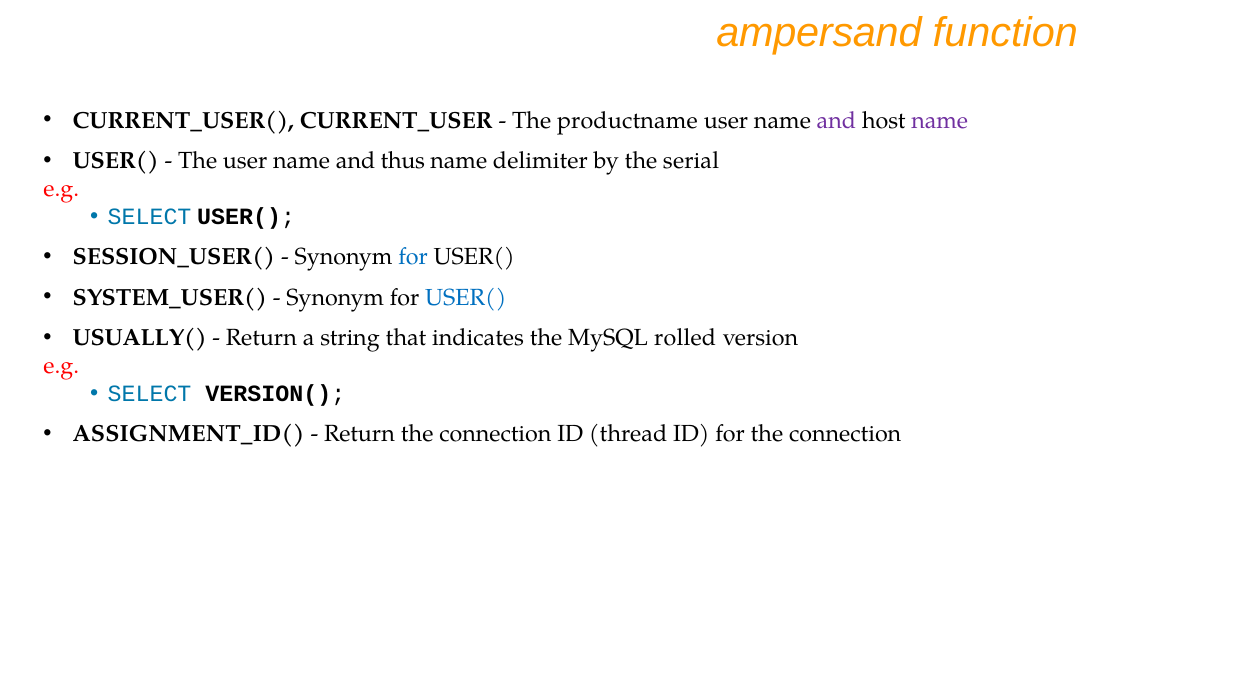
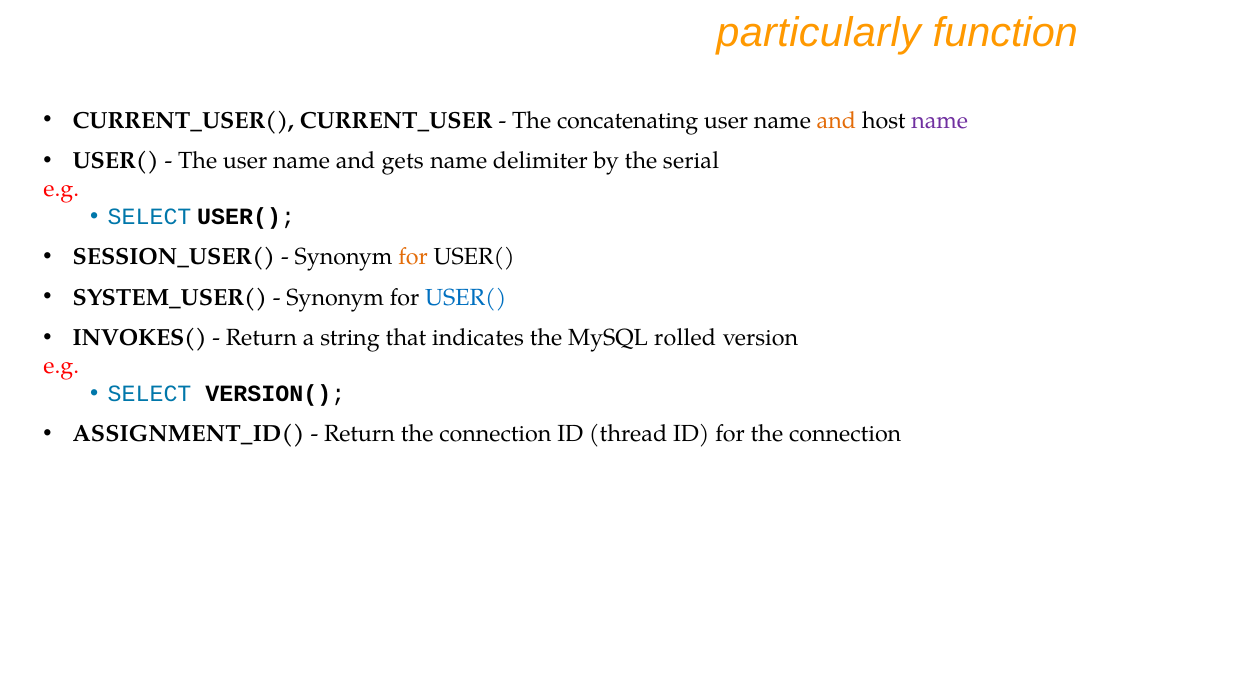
ampersand: ampersand -> particularly (819, 32)
productname: productname -> concatenating (628, 120)
and colour: purple -> orange (836, 120)
thus: thus -> gets (403, 161)
for colour: blue -> orange (413, 257)
USUALLY(: USUALLY( -> INVOKES( (140, 338)
